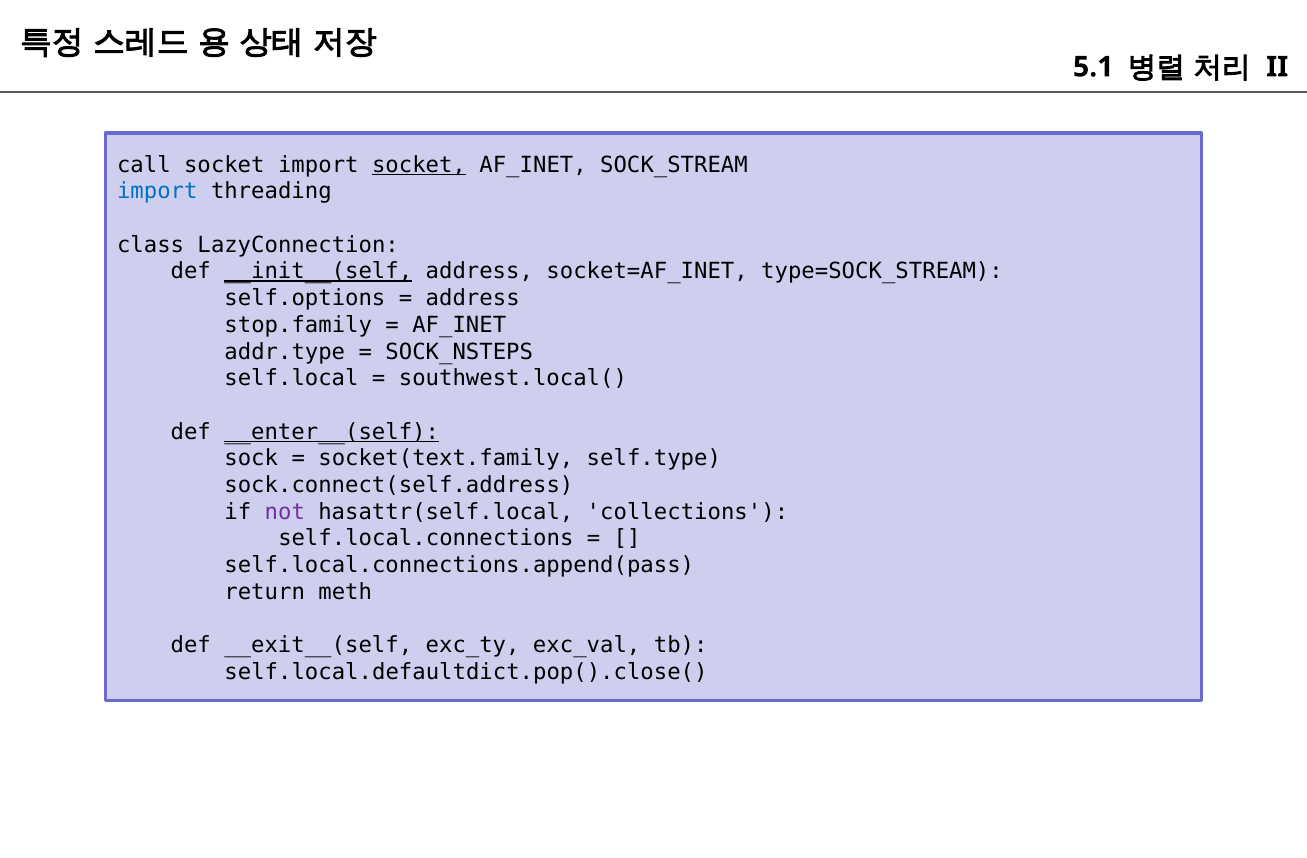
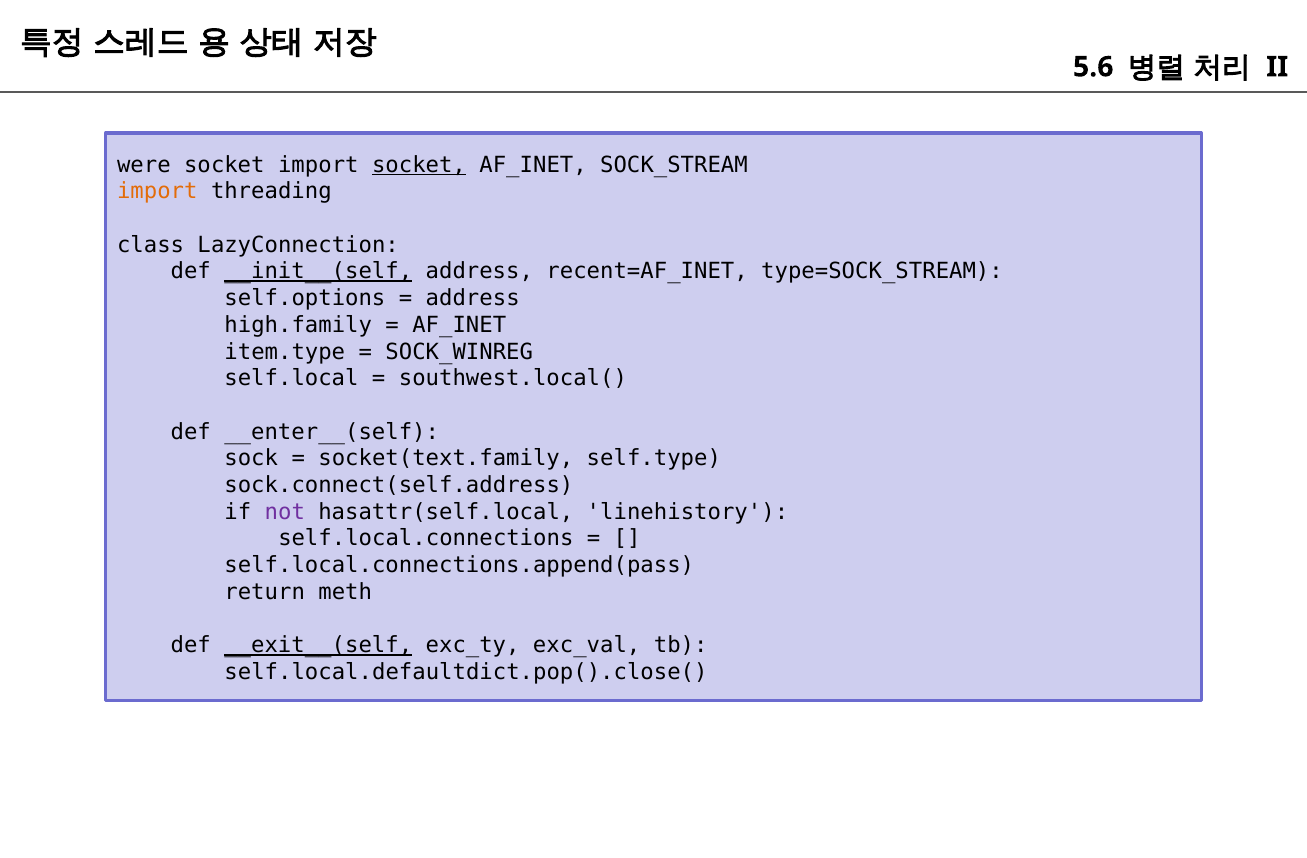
5.1: 5.1 -> 5.6 (1093, 67)
call: call -> were (144, 165)
import colour: blue -> orange (157, 192)
socket=AF_INET: socket=AF_INET -> recent=AF_INET (647, 272)
stop.family: stop.family -> high.family (298, 325)
addr.type: addr.type -> item.type (285, 352)
SOCK_NSTEPS: SOCK_NSTEPS -> SOCK_WINREG (459, 352)
__enter__(self underline: present -> none (332, 432)
collections: collections -> linehistory (687, 512)
__exit__(self underline: none -> present (318, 646)
